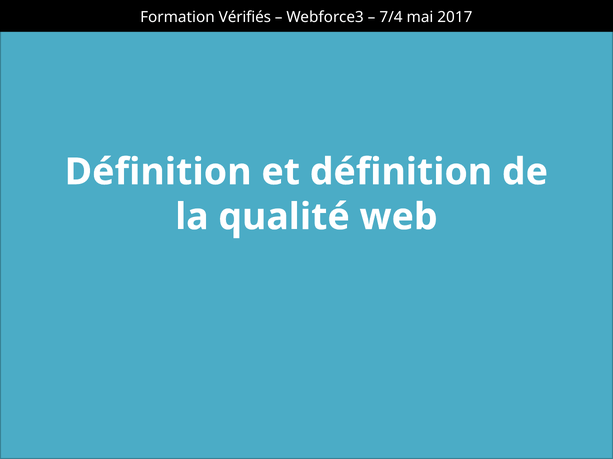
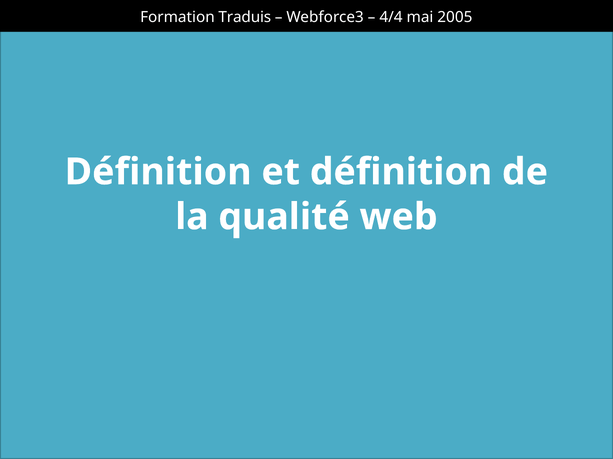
Vérifiés: Vérifiés -> Traduis (245, 17)
7/4: 7/4 -> 4/4 (391, 17)
2017: 2017 -> 2005 (455, 17)
